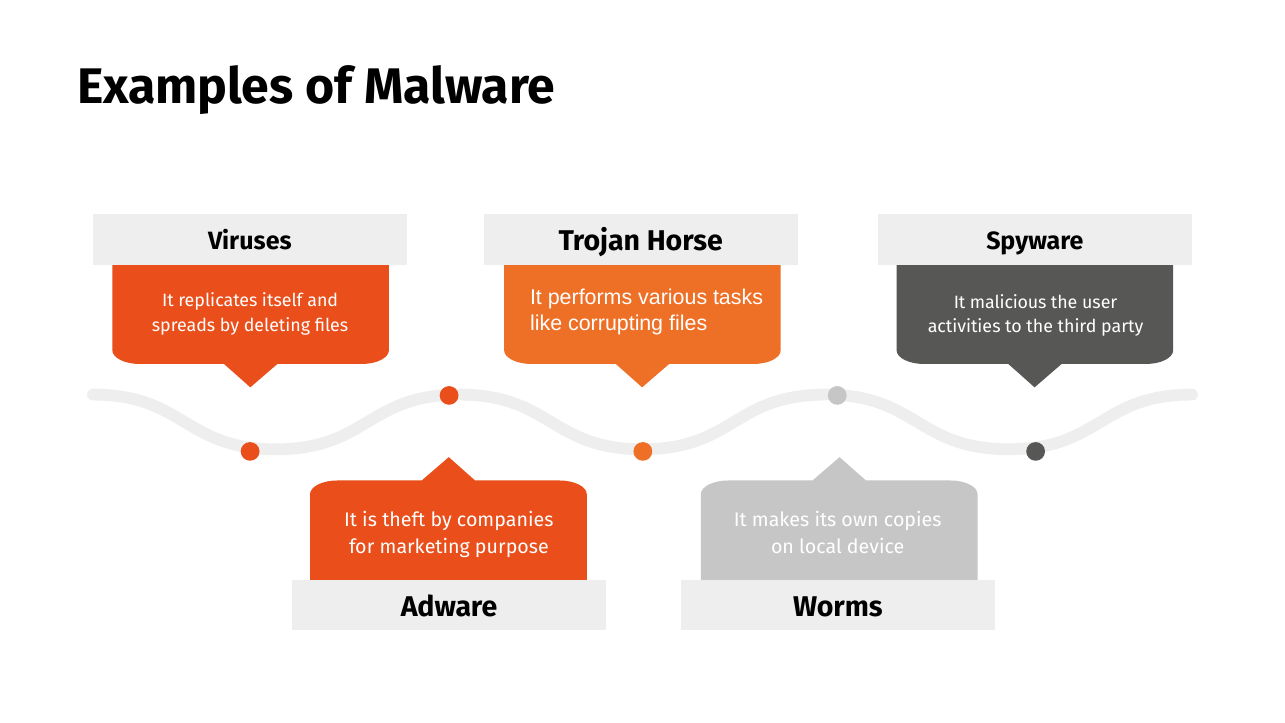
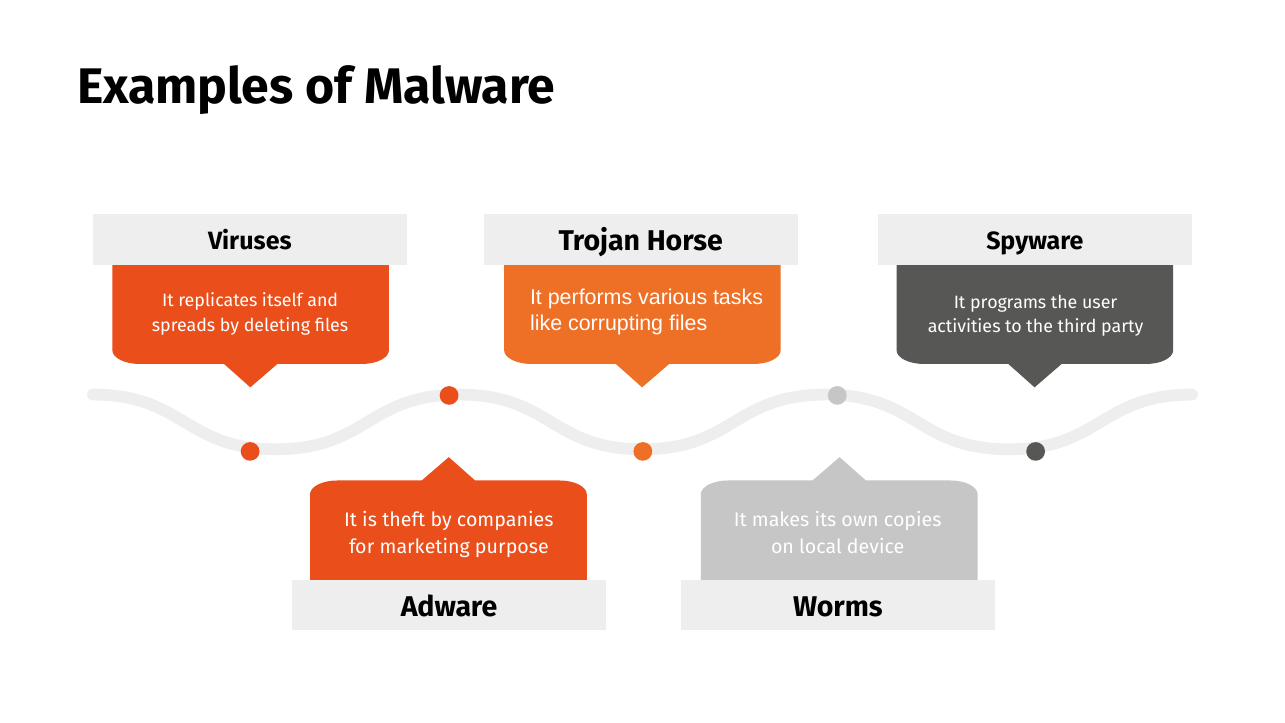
malicious: malicious -> programs (1008, 302)
